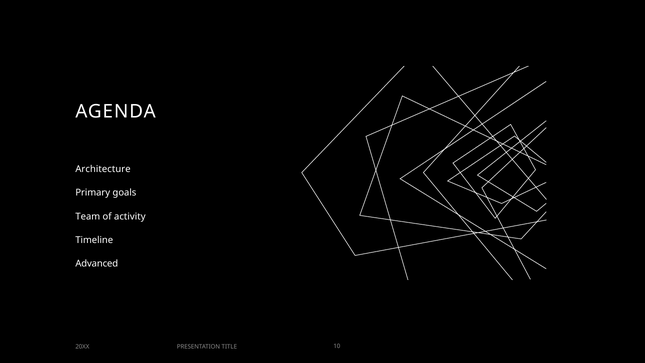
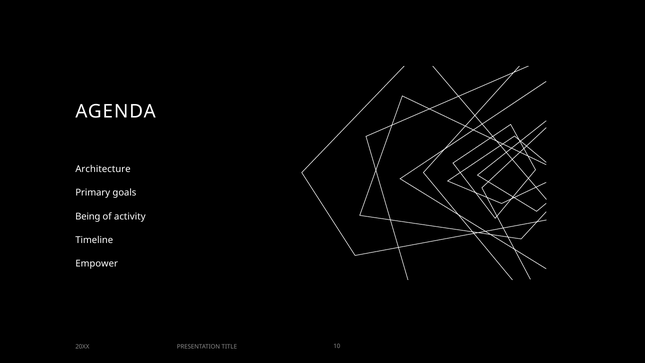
Team: Team -> Being (88, 216)
Advanced: Advanced -> Empower (97, 264)
